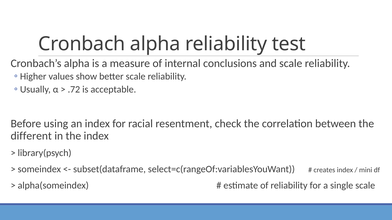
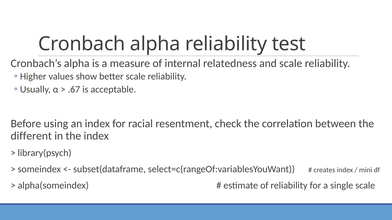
conclusions: conclusions -> relatedness (230, 63)
.72: .72 -> .67 (74, 90)
